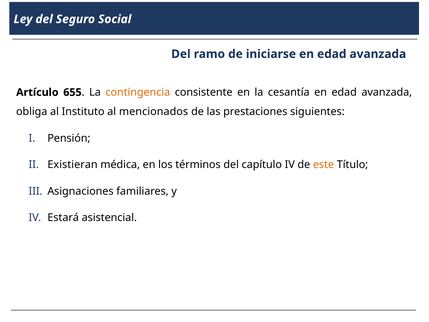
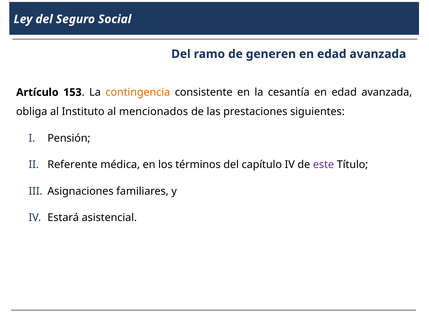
iniciarse: iniciarse -> generen (271, 54)
655: 655 -> 153 (72, 92)
Existieran: Existieran -> Referente (73, 165)
este colour: orange -> purple (323, 165)
